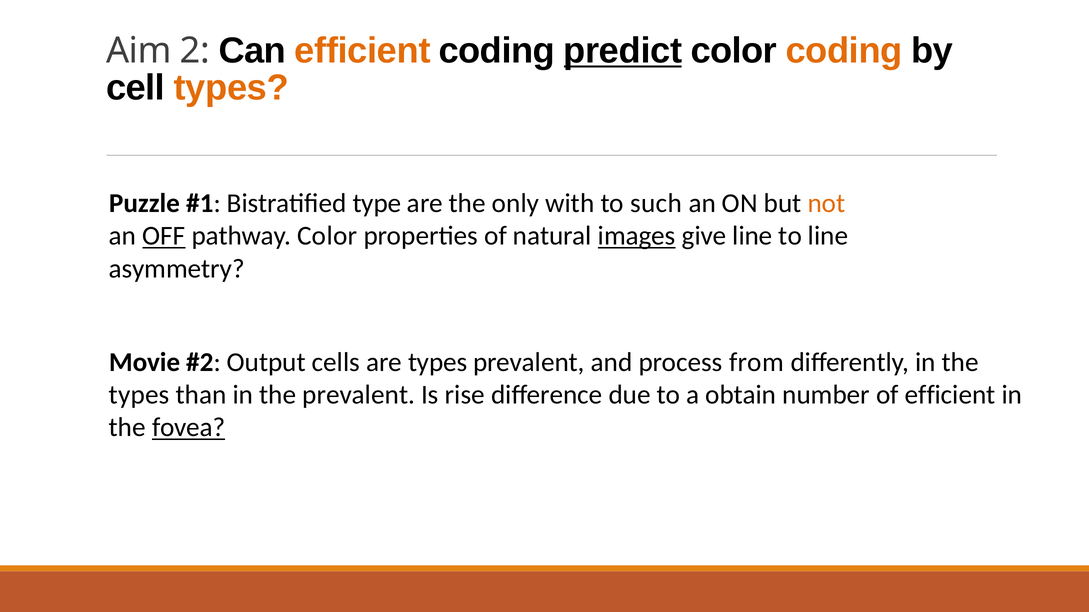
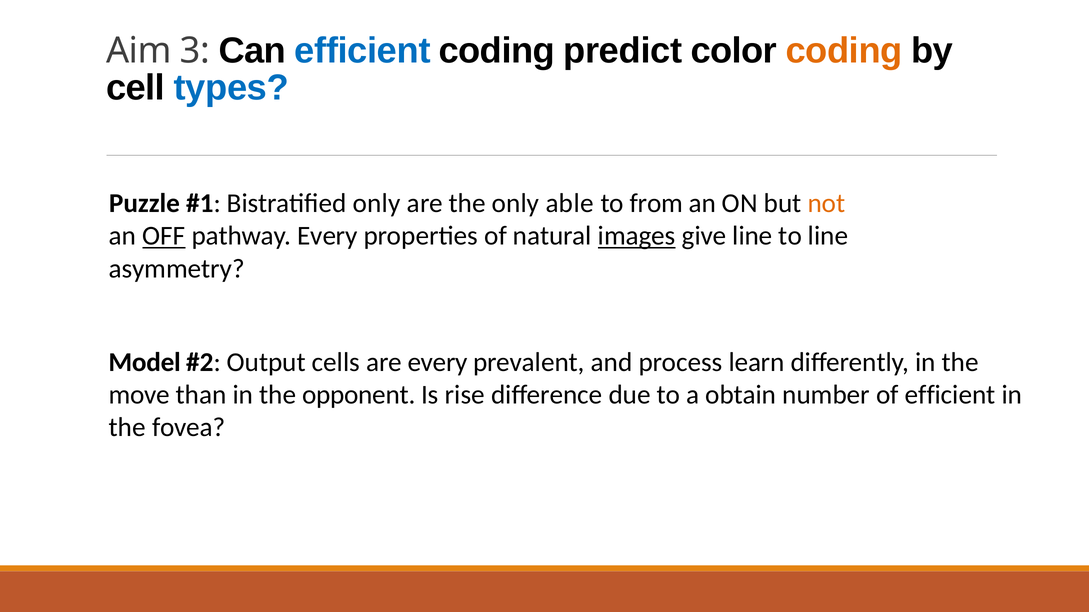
2: 2 -> 3 (195, 51)
efficient colour: orange -> blue (363, 51)
predict underline: present -> none (623, 51)
types colour: orange -> blue (231, 88)
Bistratified type: type -> only (377, 204)
with: with -> able (570, 204)
such: such -> from (656, 204)
pathway Color: Color -> Every (327, 236)
Movie: Movie -> Model (145, 362)
are types: types -> every (438, 362)
from: from -> learn (757, 362)
types: types -> move (139, 395)
the prevalent: prevalent -> opponent (359, 395)
fovea underline: present -> none (189, 428)
